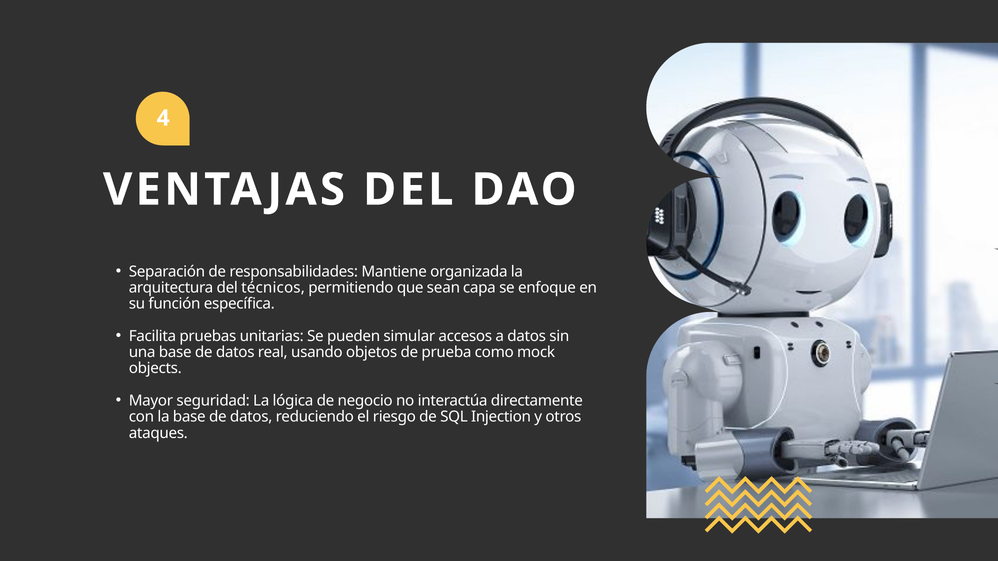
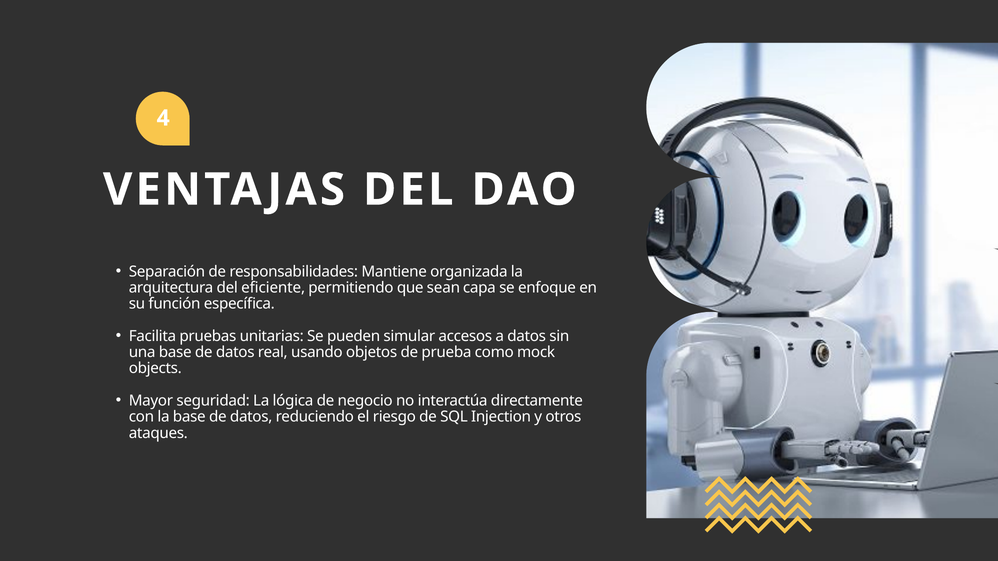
técnicos: técnicos -> eficiente (273, 288)
